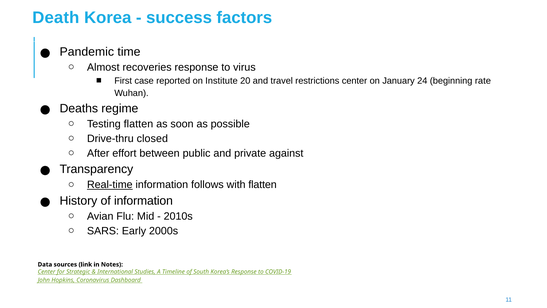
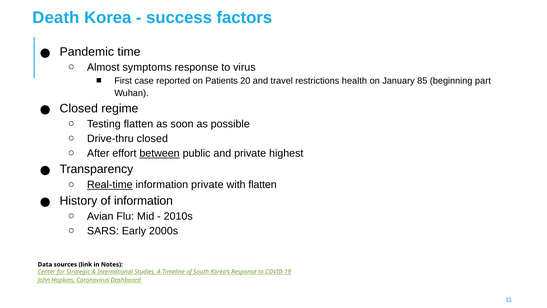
recoveries: recoveries -> symptoms (147, 67)
Institute: Institute -> Patients (222, 81)
restrictions center: center -> health (354, 81)
24: 24 -> 85 (422, 81)
rate: rate -> part (483, 81)
Deaths: Deaths -> Closed (79, 108)
between underline: none -> present (160, 153)
against: against -> highest (286, 153)
information follows: follows -> private (207, 185)
